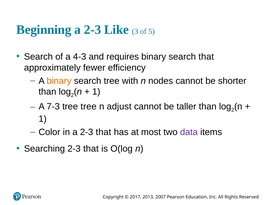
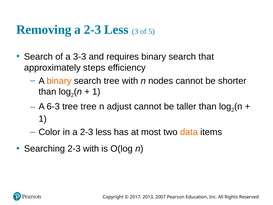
Beginning: Beginning -> Removing (44, 30)
Like: Like -> Less (116, 30)
4-3: 4-3 -> 3-3 (80, 57)
fewer: fewer -> steps (94, 68)
7-3: 7-3 -> 6-3 (53, 106)
in a 2-3 that: that -> less (104, 132)
data colour: purple -> orange (189, 132)
Searching 2-3 that: that -> with (91, 149)
